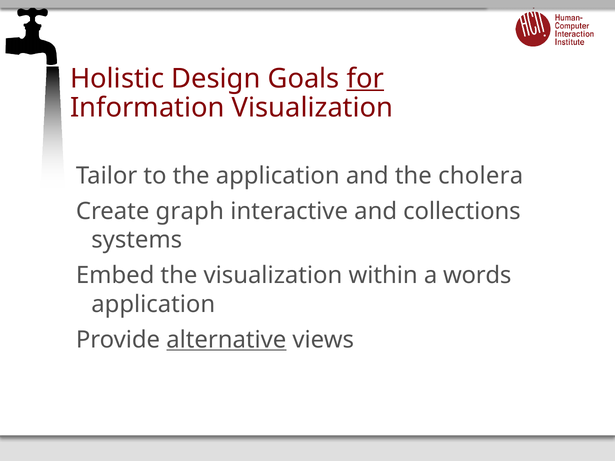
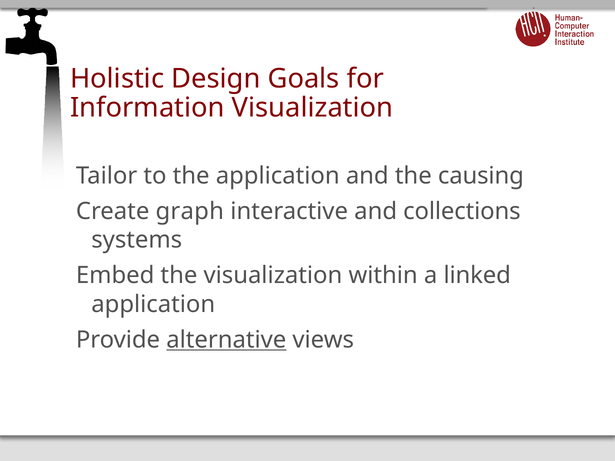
for underline: present -> none (365, 79)
cholera: cholera -> causing (481, 176)
words: words -> linked (477, 276)
